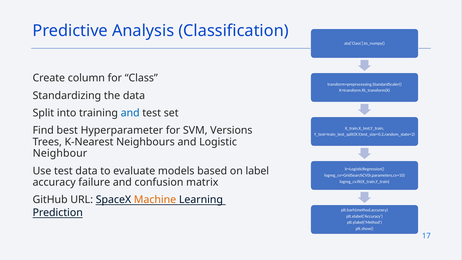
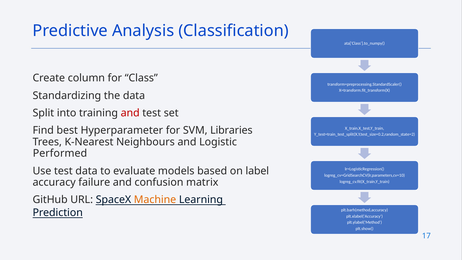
and colour: blue -> red (130, 113)
Versions: Versions -> Libraries (231, 130)
Neighbour: Neighbour -> Performed (60, 153)
